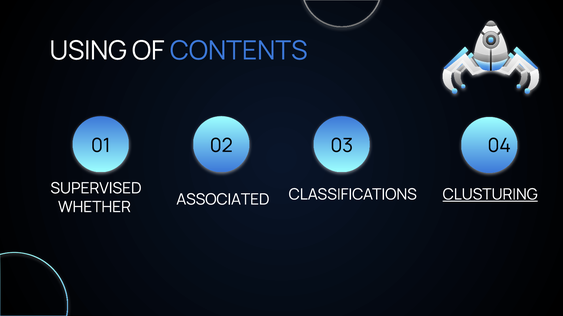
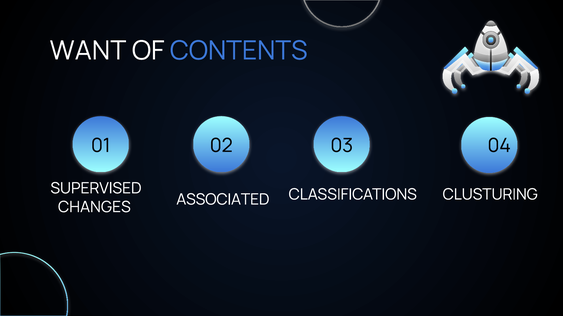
USING: USING -> WANT (88, 51)
CLUSTURING underline: present -> none (490, 195)
WHETHER: WHETHER -> CHANGES (94, 207)
